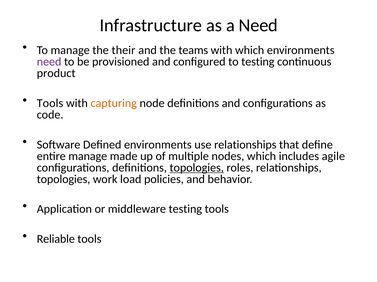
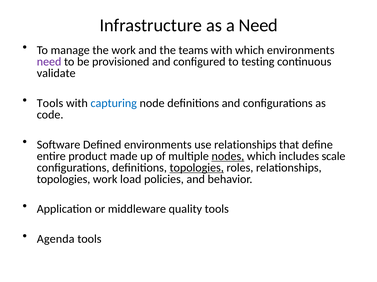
the their: their -> work (124, 50)
product: product -> validate (56, 73)
capturing colour: orange -> blue (114, 103)
entire manage: manage -> product (88, 156)
nodes underline: none -> present (228, 156)
agile: agile -> scale (333, 156)
middleware testing: testing -> quality (185, 210)
Reliable: Reliable -> Agenda (56, 240)
